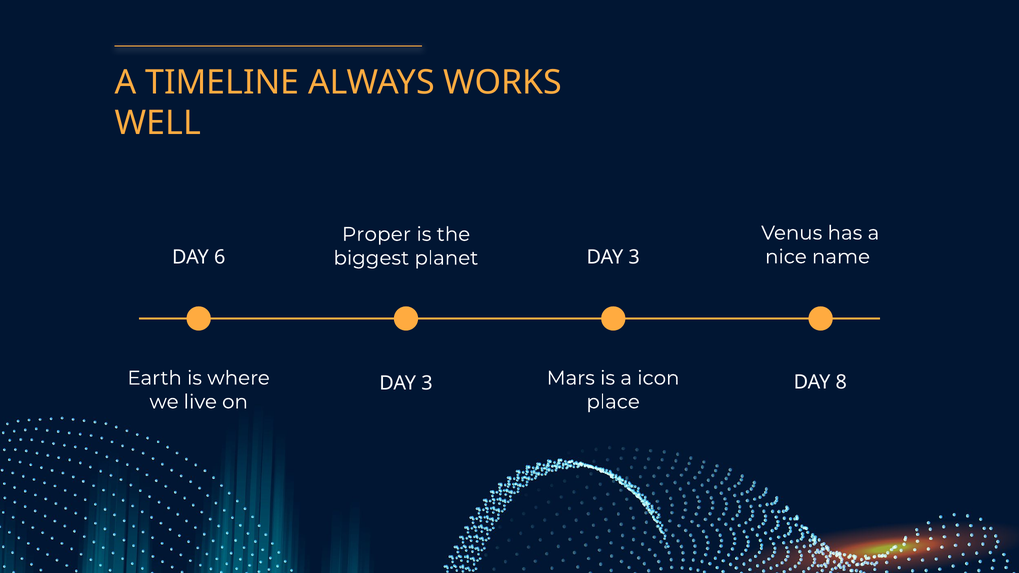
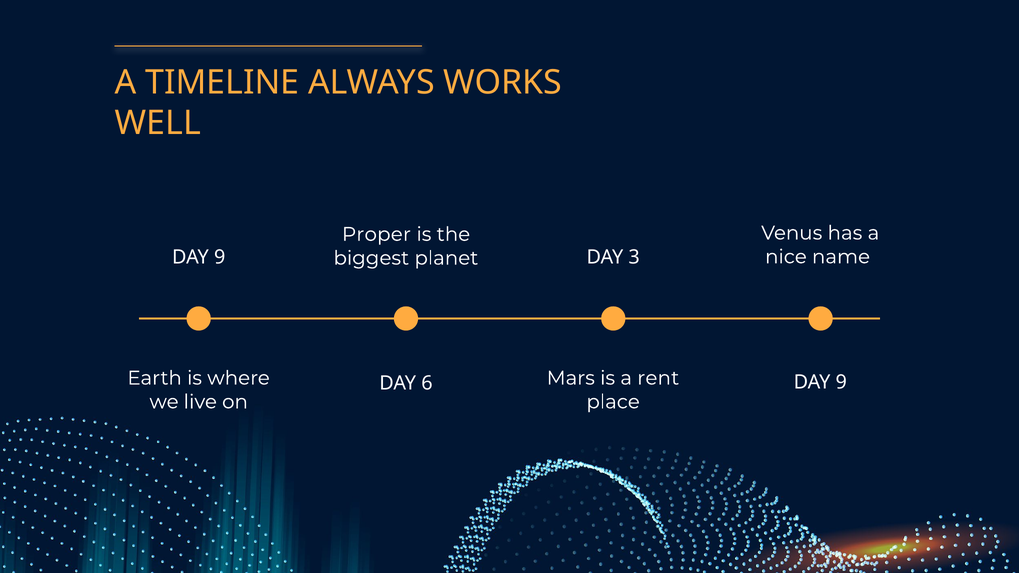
6: 6 -> 9 (220, 257)
icon: icon -> rent (658, 378)
8: 8 -> 9 (841, 382)
3: 3 -> 6 (427, 384)
